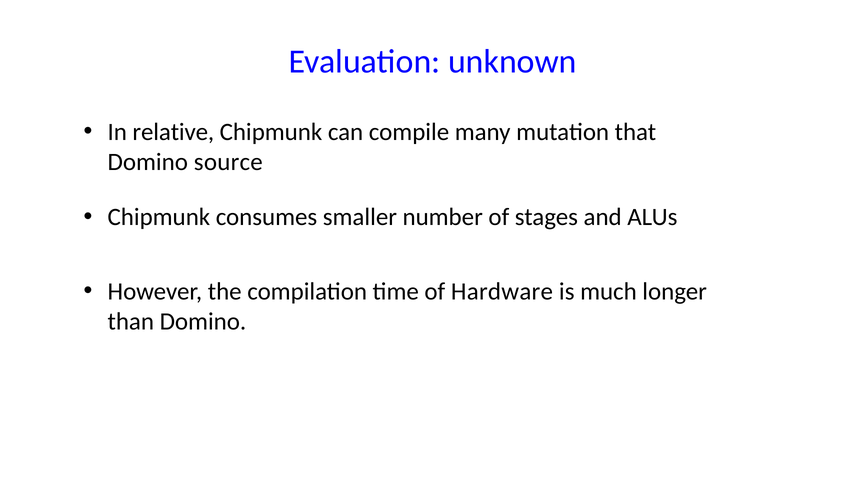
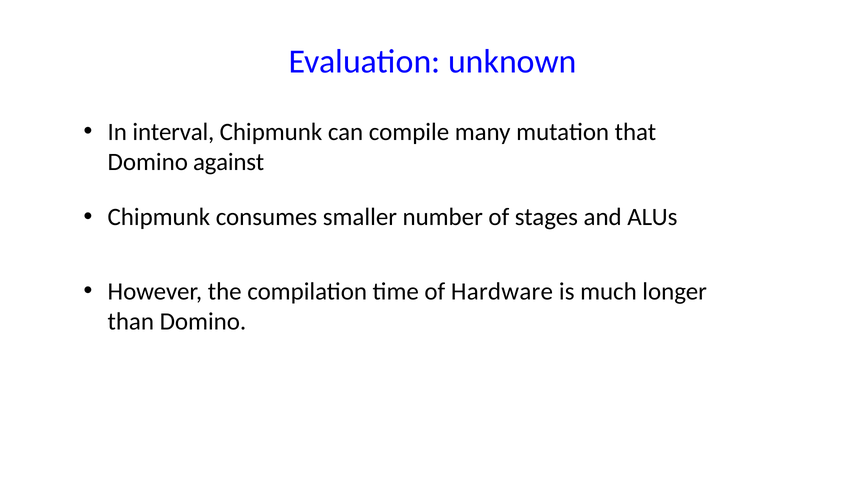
relative: relative -> interval (173, 132)
source: source -> against (229, 162)
